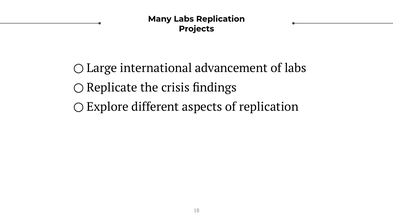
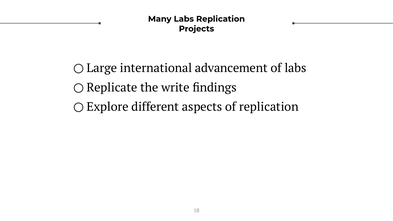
crisis: crisis -> write (175, 88)
